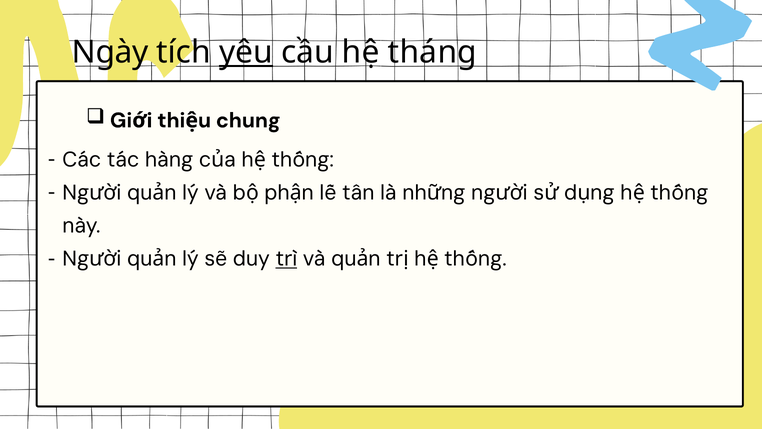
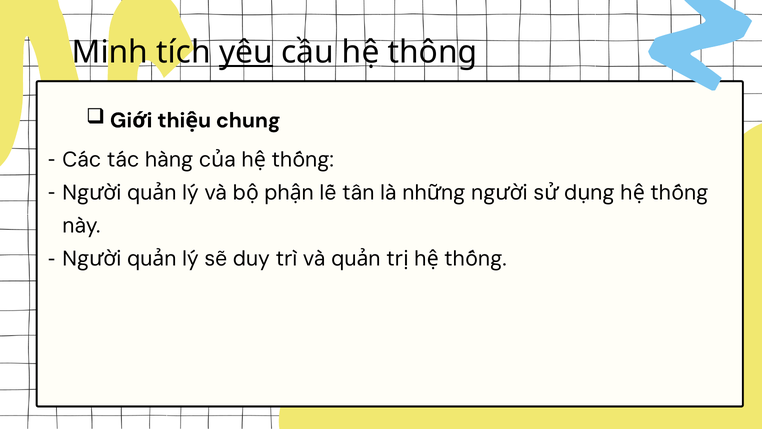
Ngày: Ngày -> Minh (110, 52)
tháng: tháng -> thông (432, 52)
trì underline: present -> none (286, 259)
